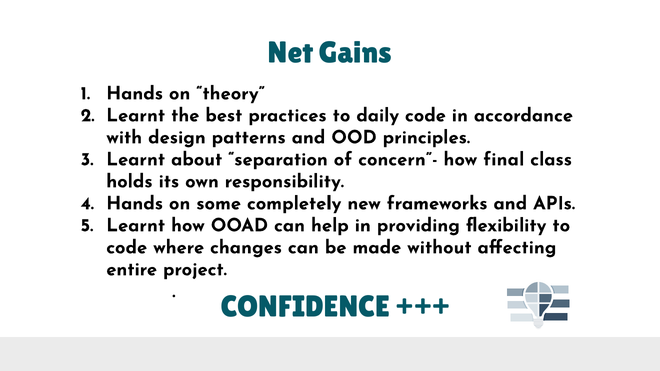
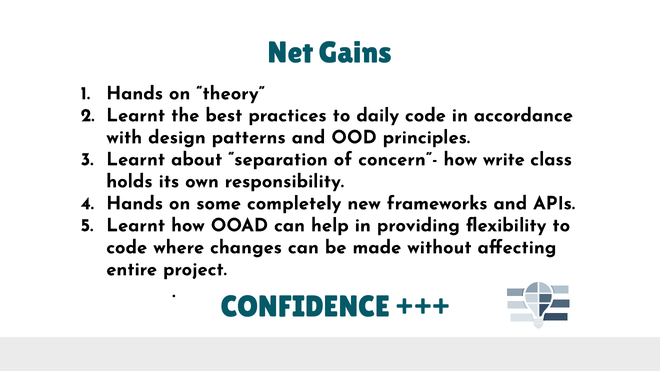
final: final -> write (504, 159)
